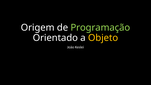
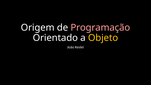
Programação colour: light green -> pink (100, 28)
